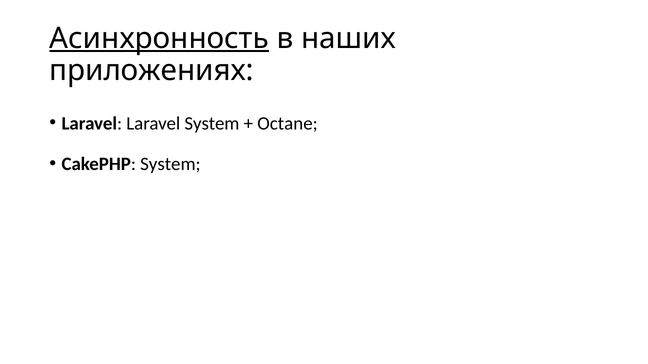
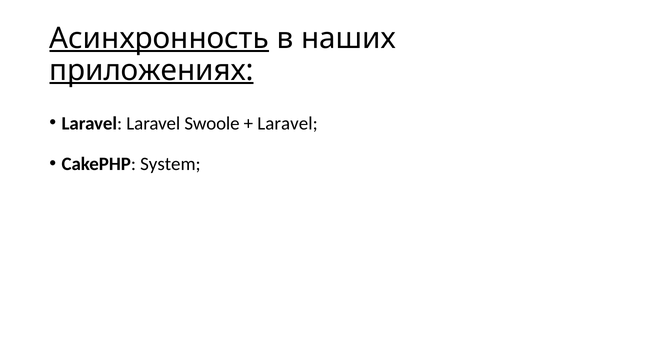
приложениях underline: none -> present (152, 70)
Laravel System: System -> Swoole (212, 123)
Octane: Octane -> Laravel (288, 123)
